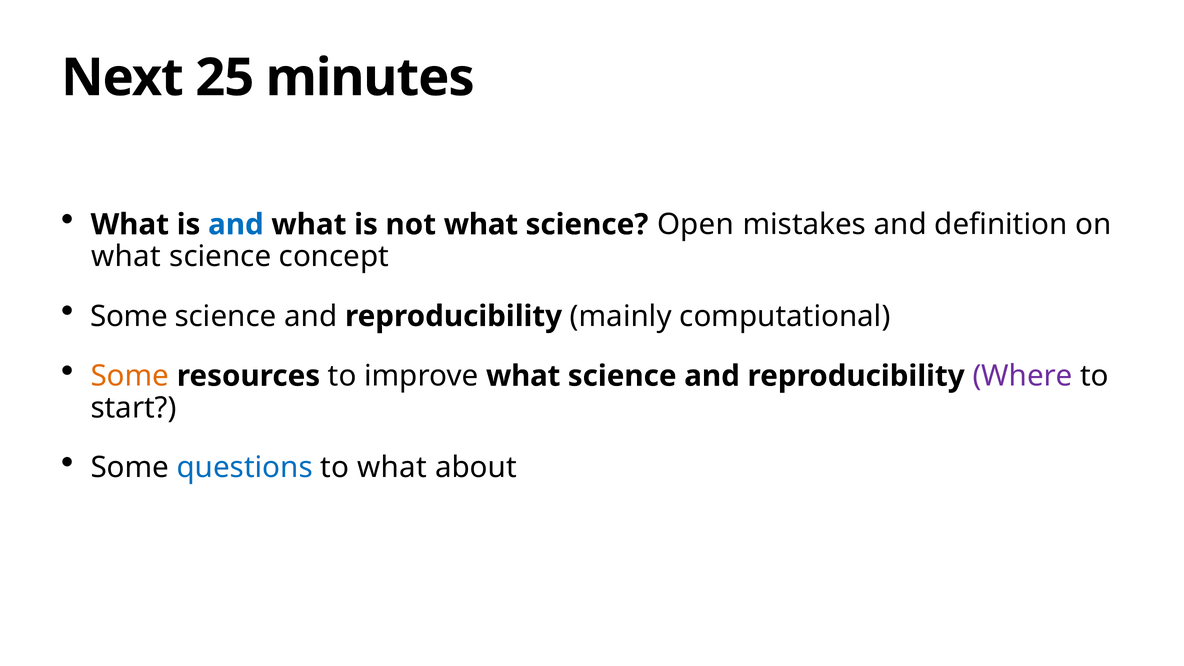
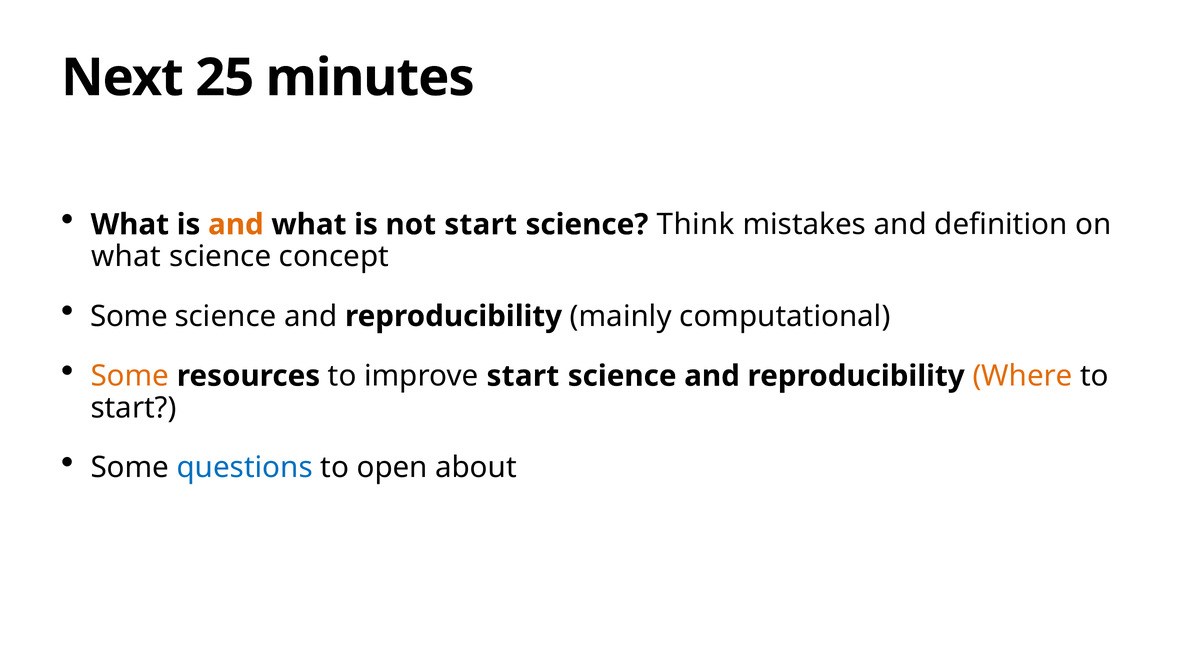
and colour: blue -> orange (236, 225)
not what: what -> start (481, 225)
Open: Open -> Think (696, 225)
improve what: what -> start (523, 376)
Where colour: purple -> orange (1023, 376)
to what: what -> open (392, 468)
